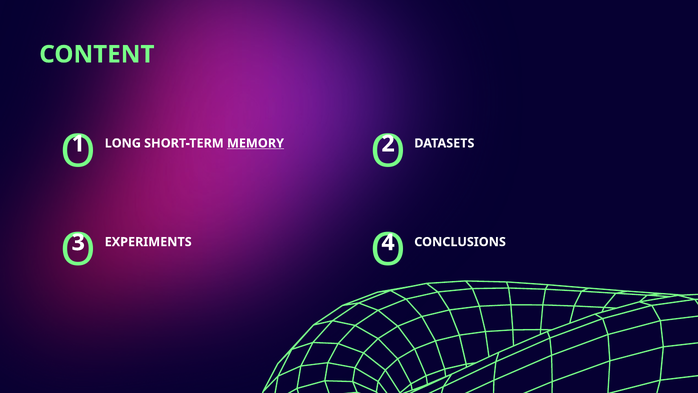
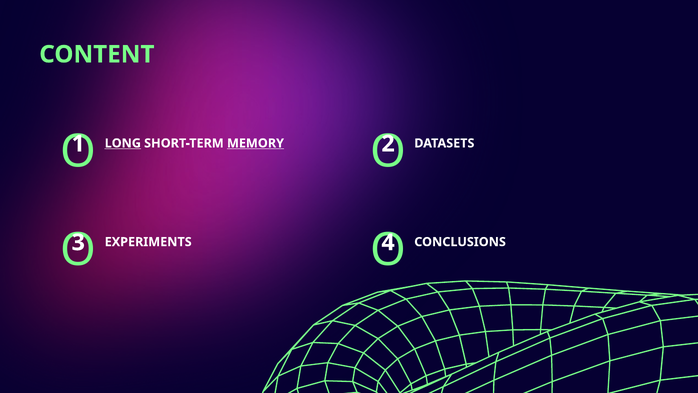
LONG underline: none -> present (123, 143)
